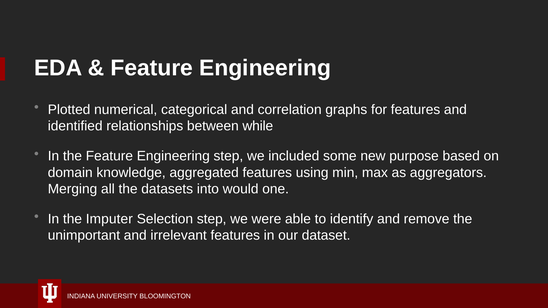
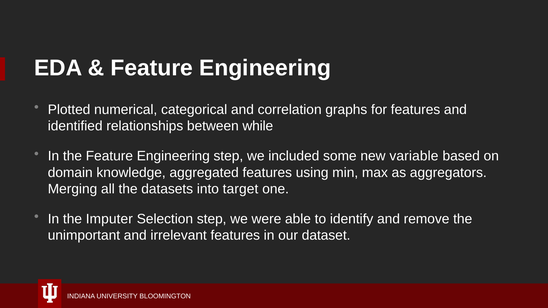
purpose: purpose -> variable (414, 156)
would: would -> target (241, 189)
